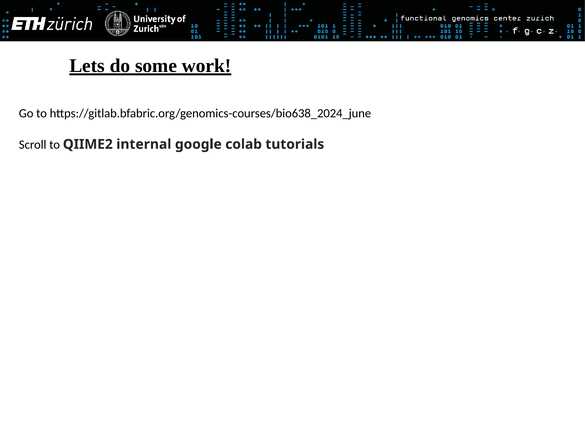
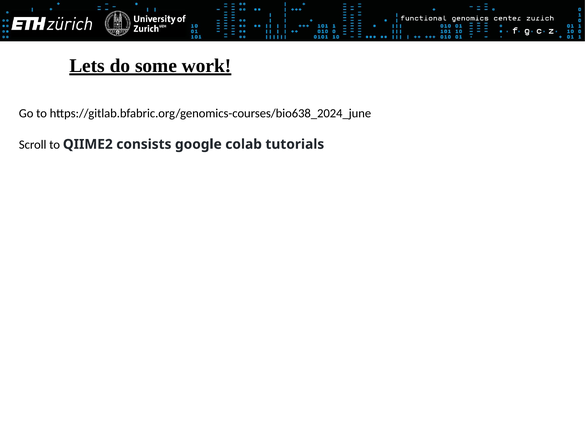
internal: internal -> consists (144, 144)
